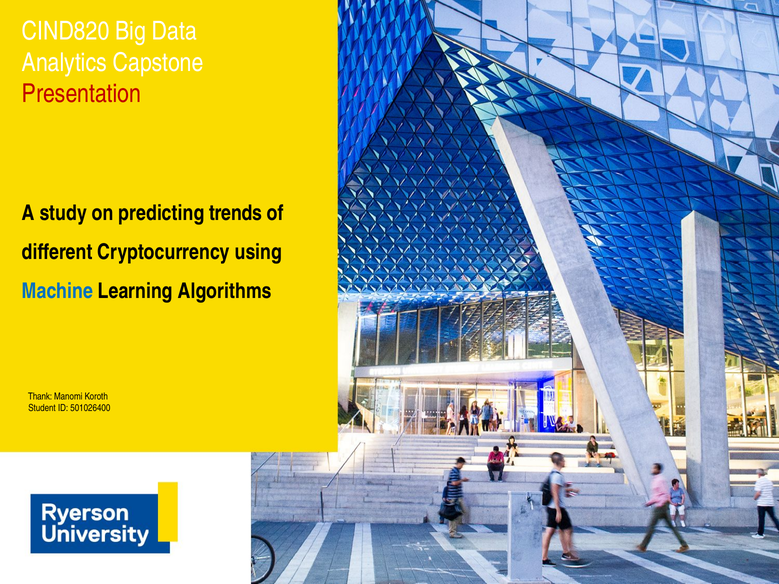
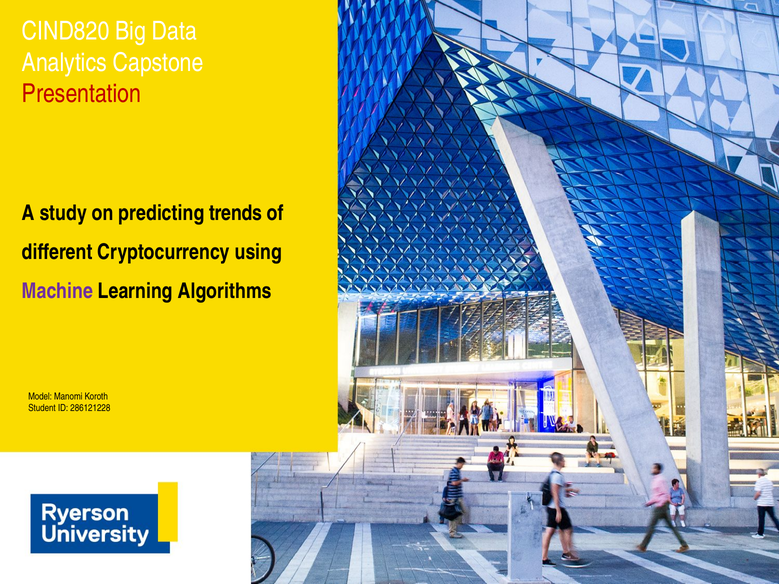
Machine colour: blue -> purple (57, 291)
Thank: Thank -> Model (40, 396)
501026400: 501026400 -> 286121228 (90, 408)
